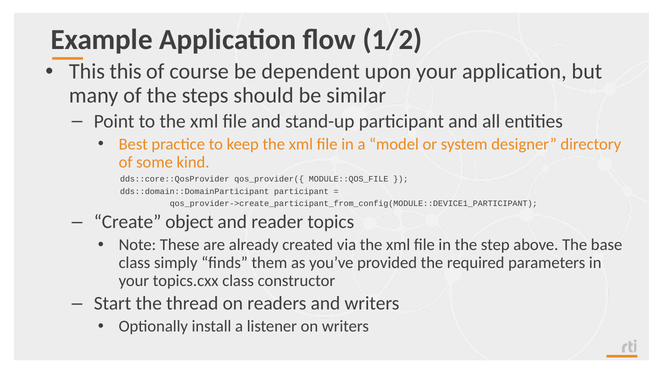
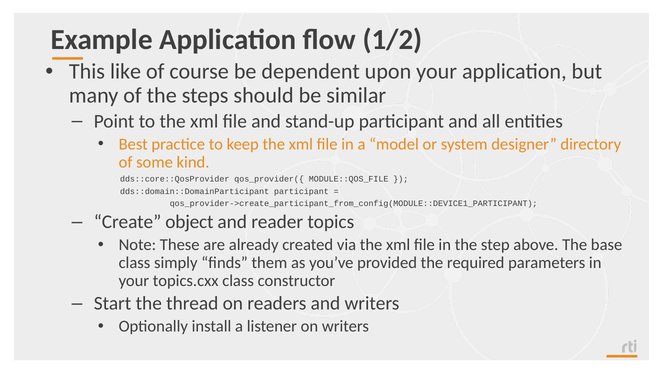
This this: this -> like (126, 72)
